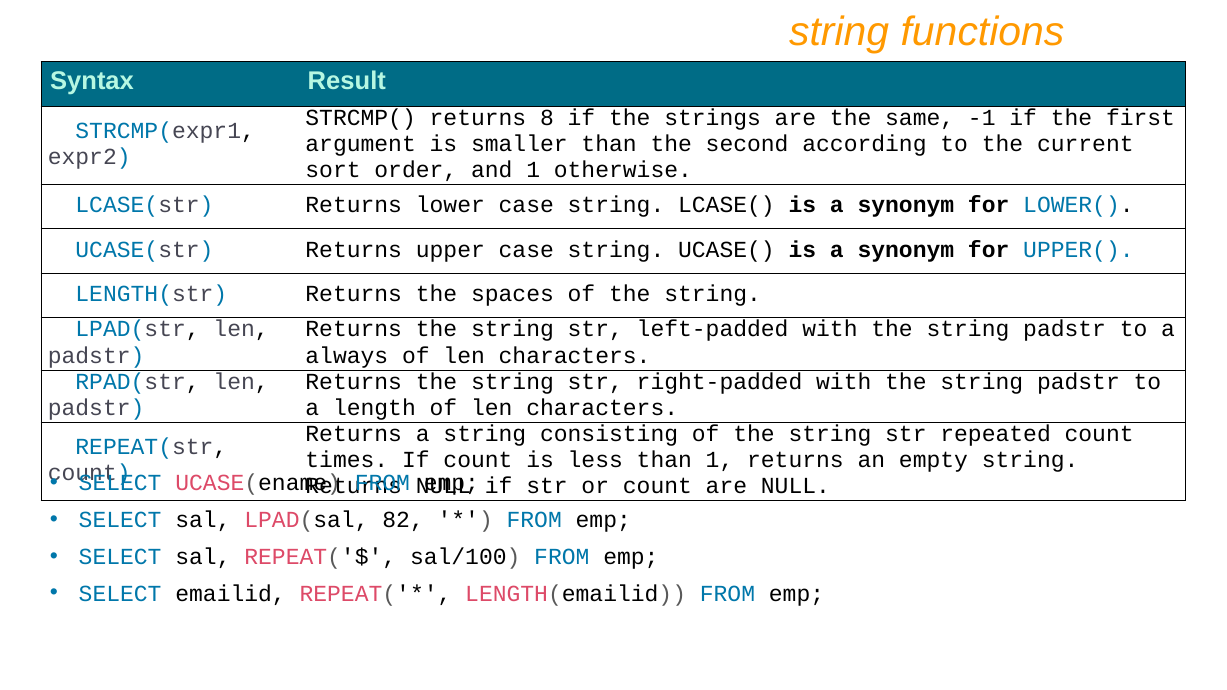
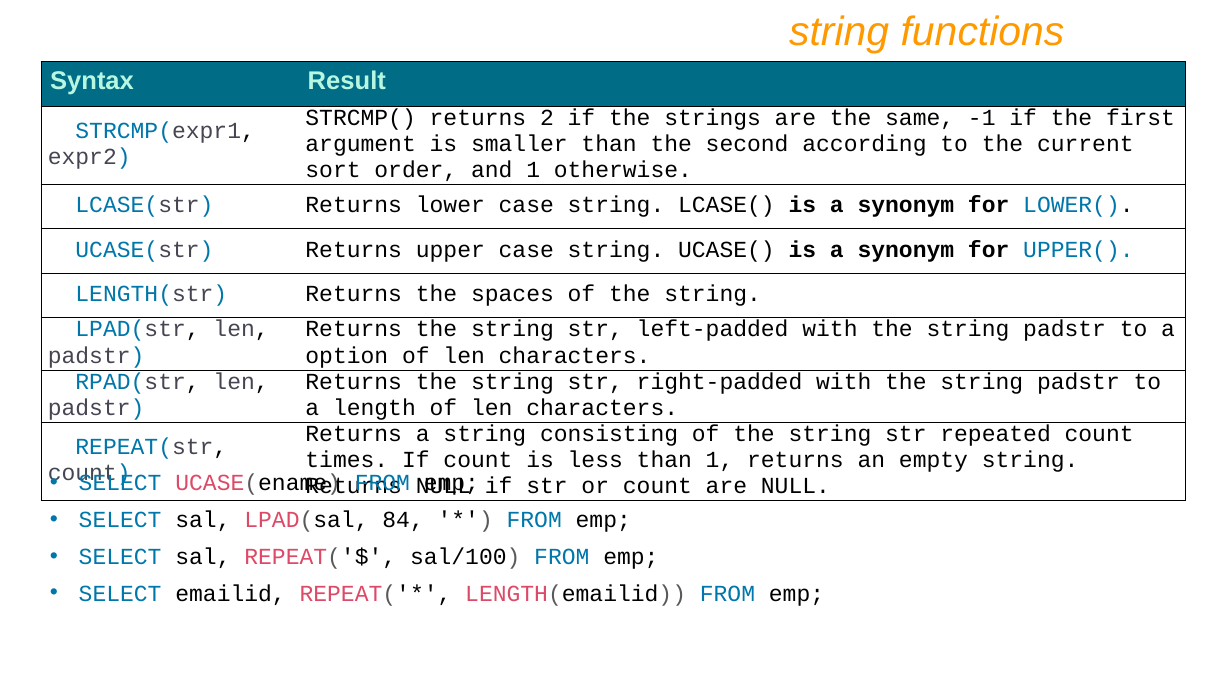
8: 8 -> 2 (547, 118)
always: always -> option (347, 356)
82: 82 -> 84 (403, 520)
